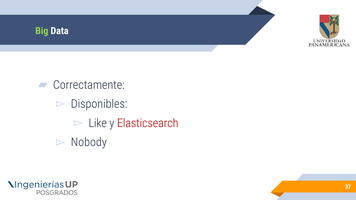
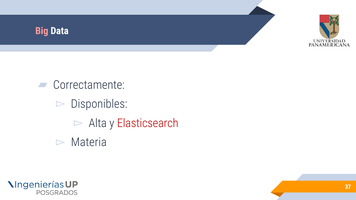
Big colour: light green -> pink (42, 31)
Like: Like -> Alta (98, 123)
Nobody: Nobody -> Materia (89, 143)
